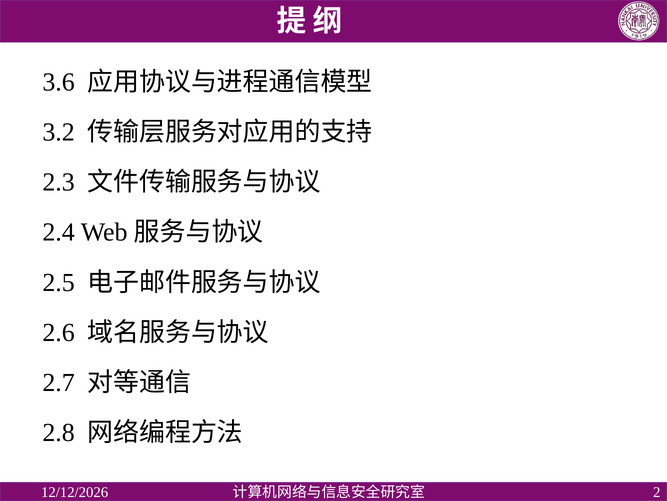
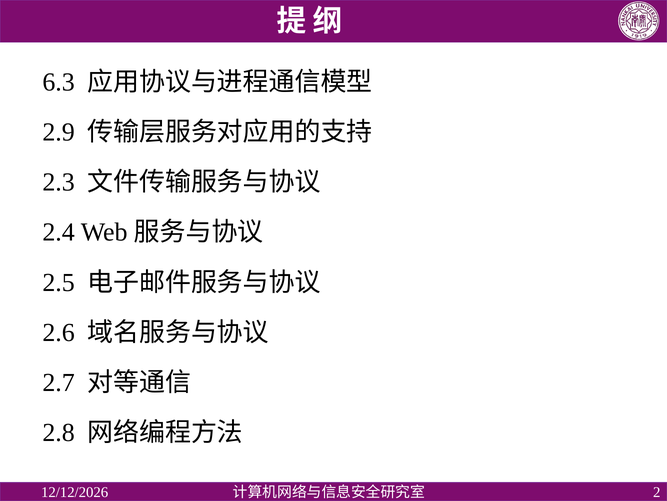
3.6: 3.6 -> 6.3 (59, 82)
3.2: 3.2 -> 2.9 (59, 132)
